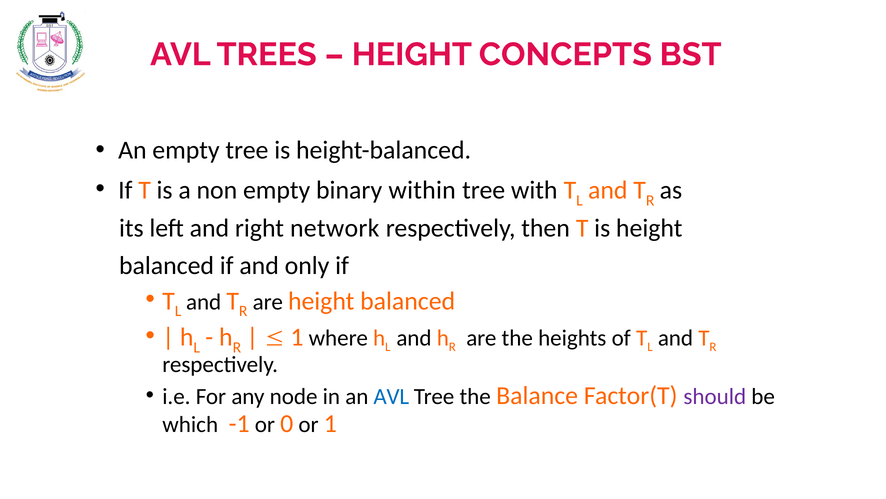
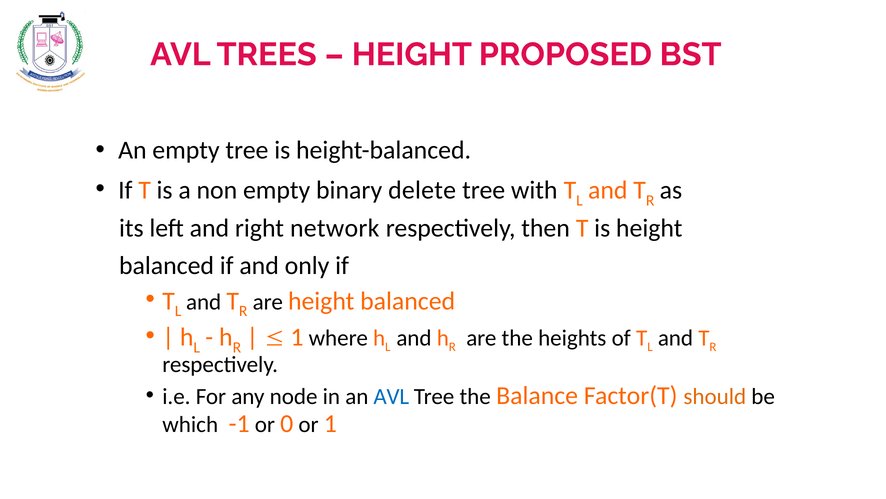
CONCEPTS: CONCEPTS -> PROPOSED (565, 54)
within: within -> delete (422, 190)
should colour: purple -> orange (715, 396)
